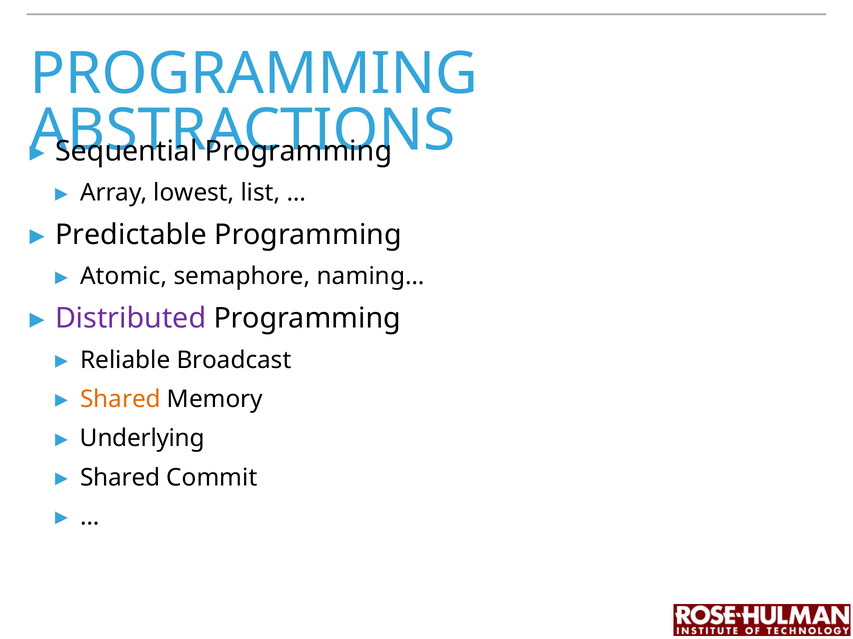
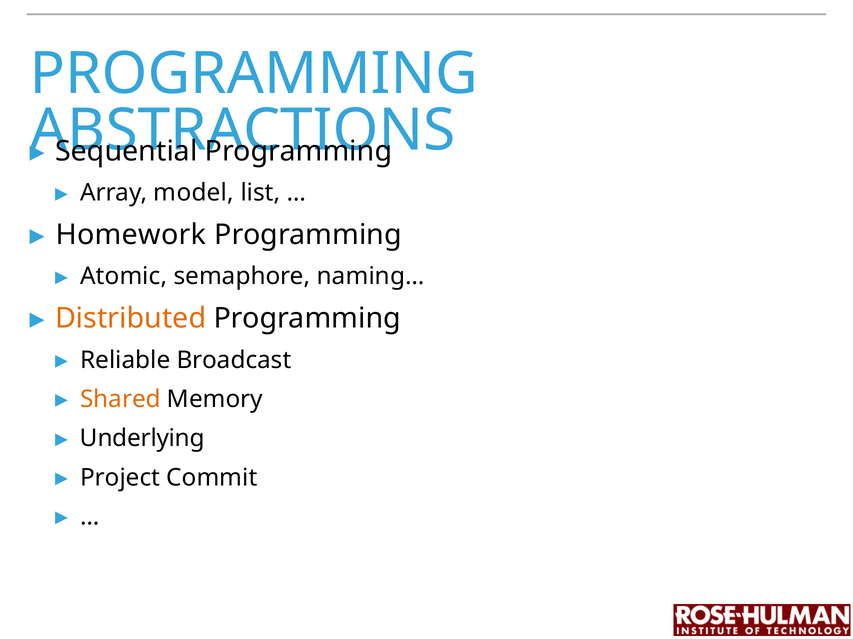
lowest: lowest -> model (194, 193)
Predictable: Predictable -> Homework (131, 235)
Distributed colour: purple -> orange (131, 319)
Shared: Shared -> Project (120, 478)
